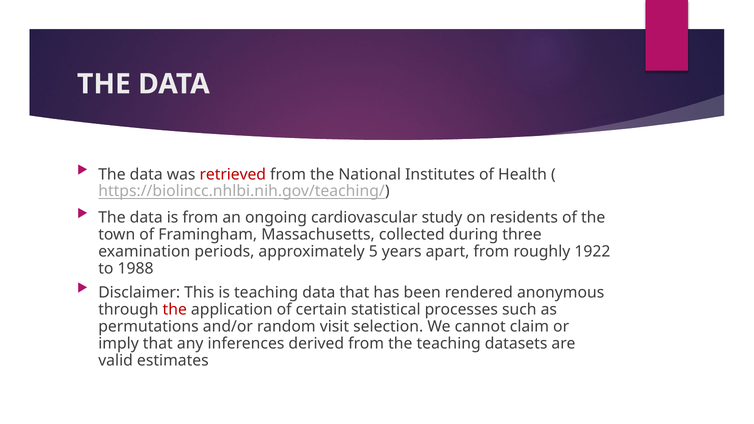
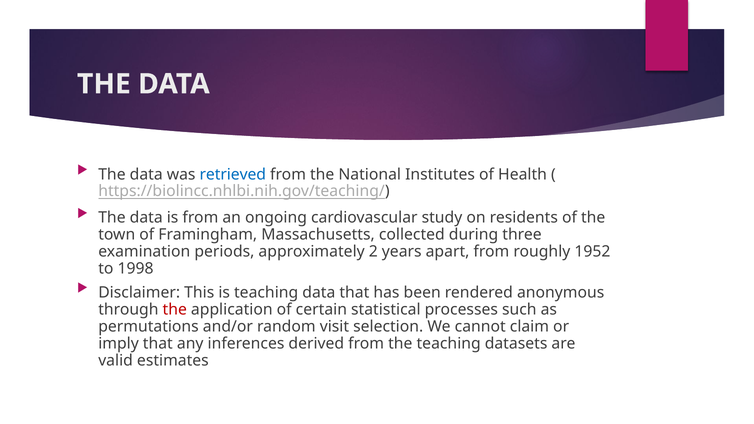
retrieved colour: red -> blue (233, 174)
5: 5 -> 2 (373, 252)
1922: 1922 -> 1952 (592, 252)
1988: 1988 -> 1998 (136, 269)
